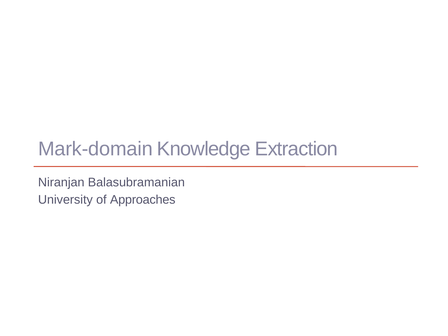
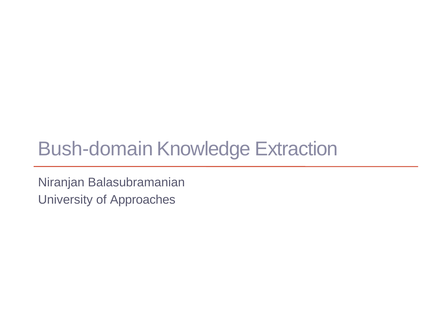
Mark-domain: Mark-domain -> Bush-domain (95, 149)
